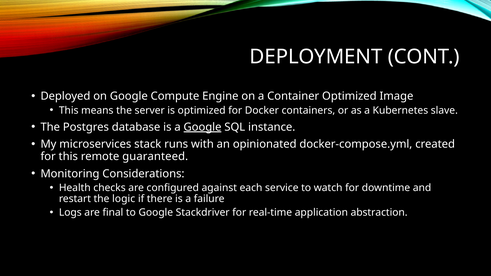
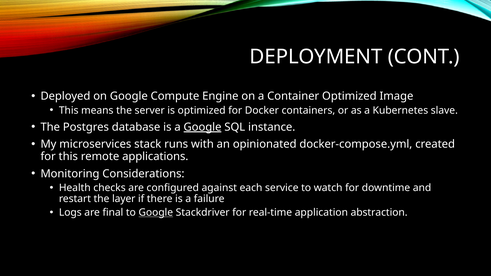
guaranteed: guaranteed -> applications (155, 157)
logic: logic -> layer (124, 199)
Google underline: none -> present (156, 213)
